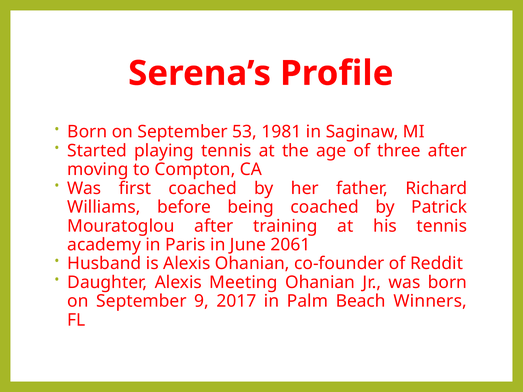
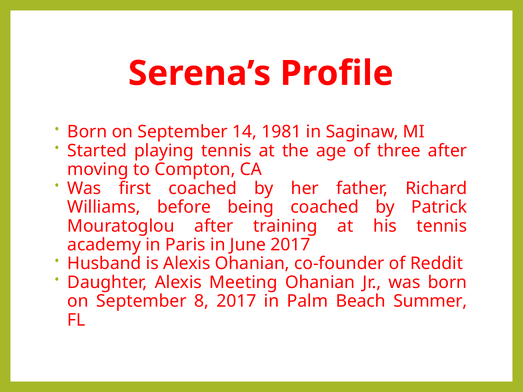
53: 53 -> 14 (245, 132)
June 2061: 2061 -> 2017 (291, 245)
9: 9 -> 8 (202, 301)
Winners: Winners -> Summer (430, 301)
